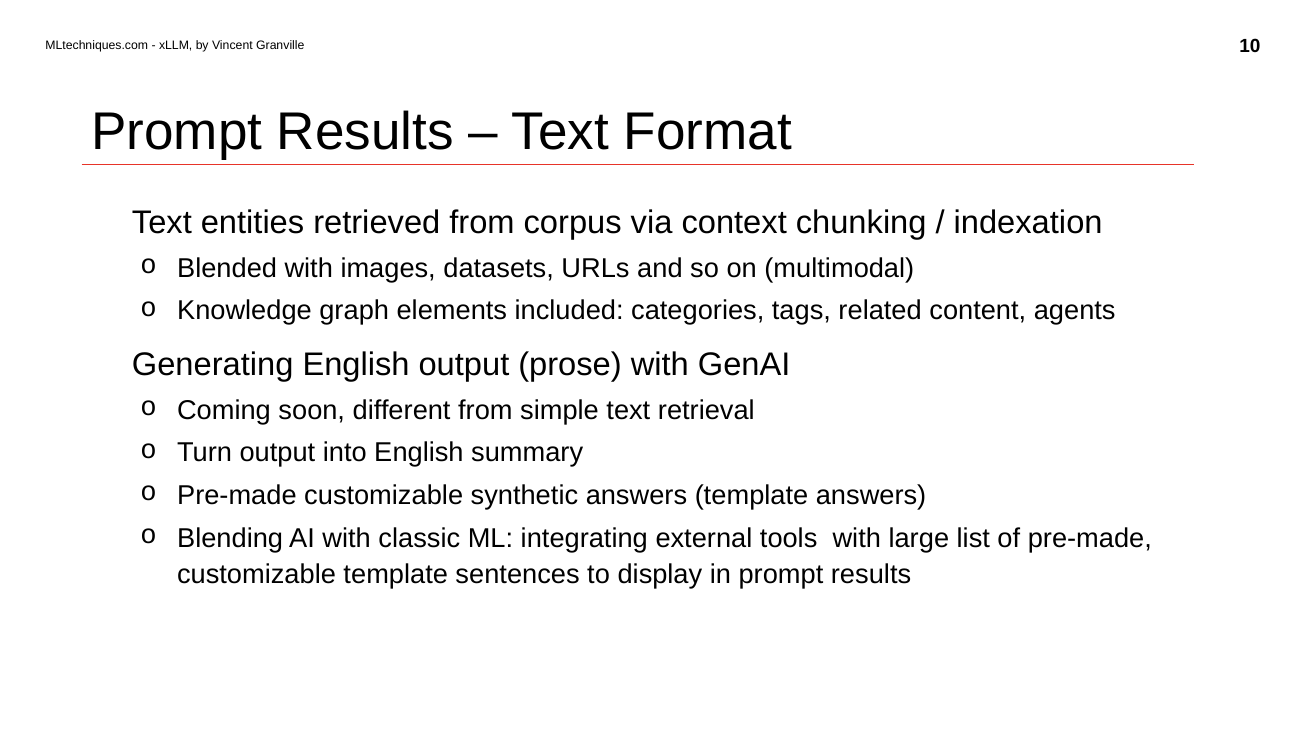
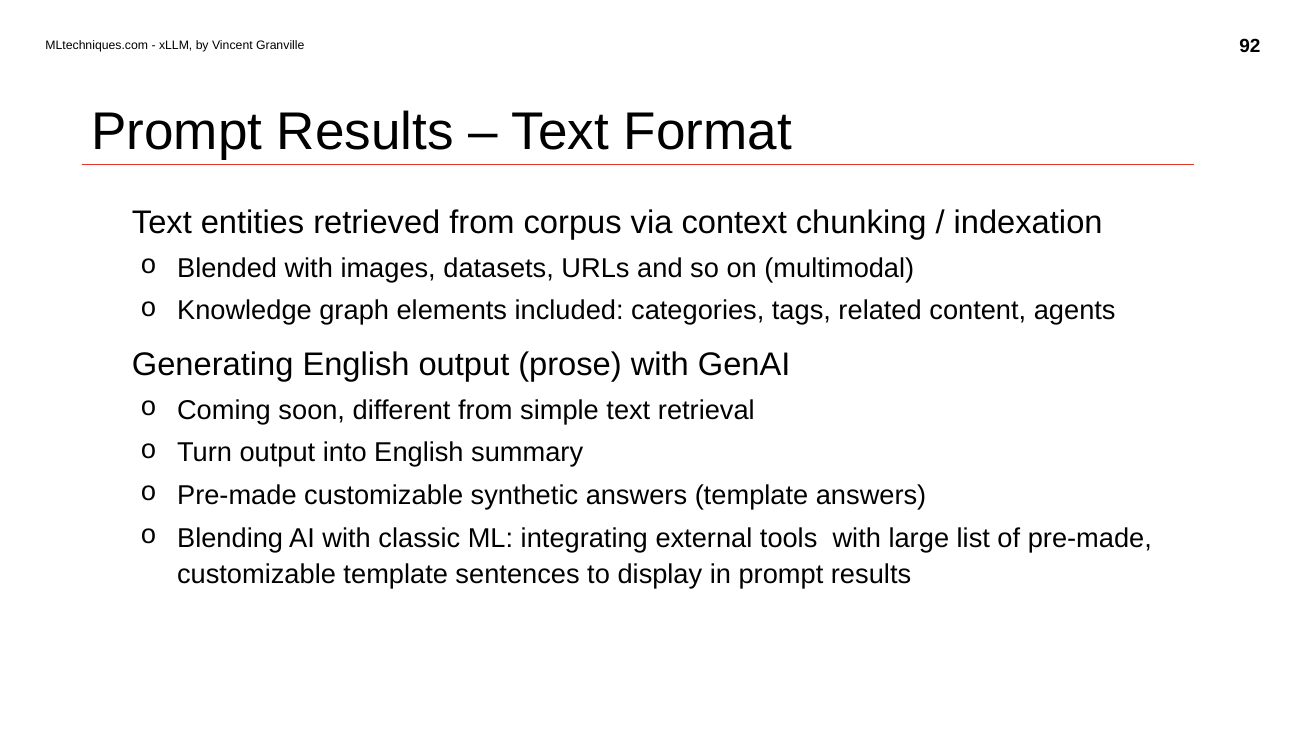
10: 10 -> 92 (1250, 46)
